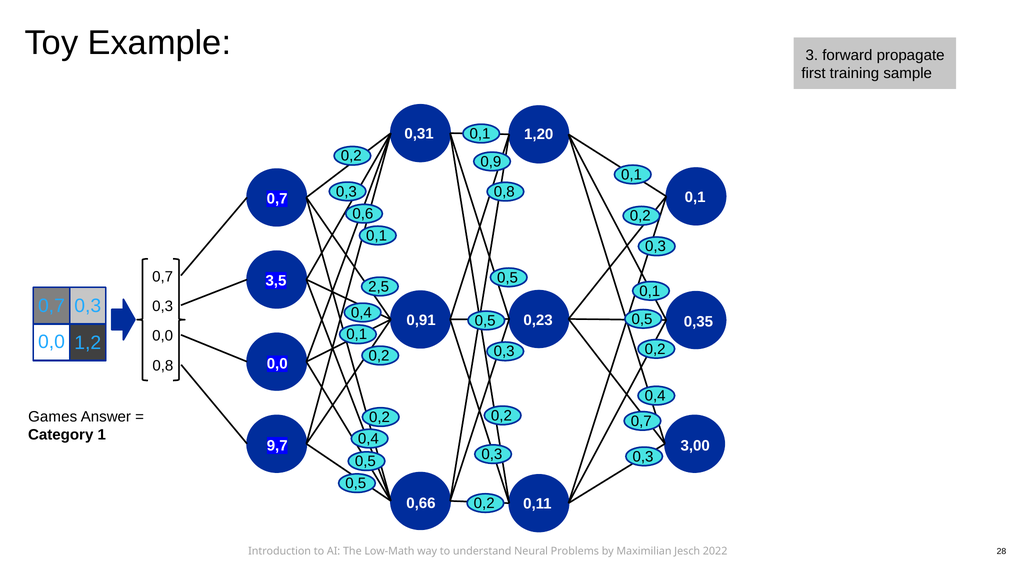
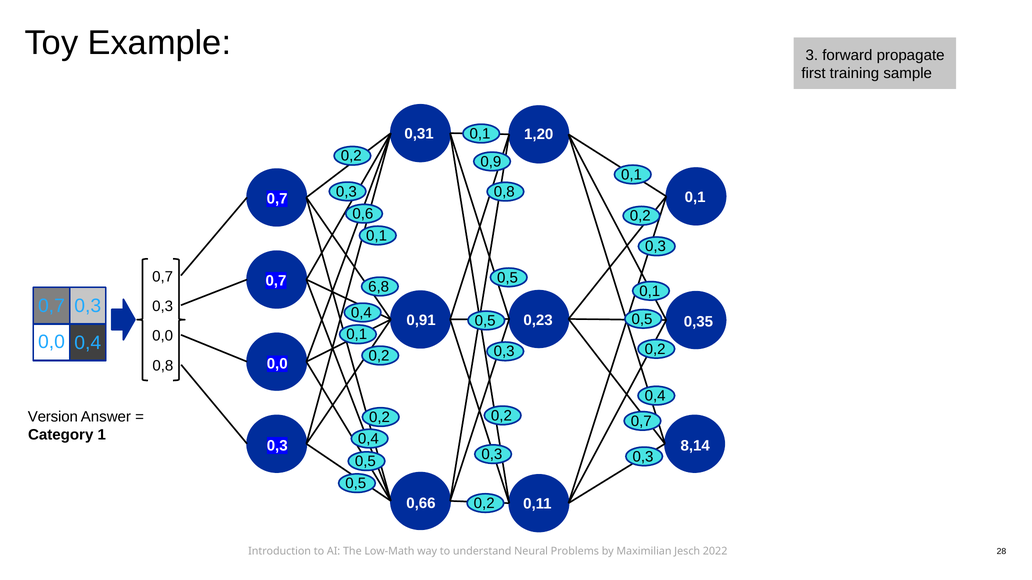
3,5: 3,5 -> 0,7 (276, 281)
2,5: 2,5 -> 6,8 (379, 287)
0,0 1,2: 1,2 -> 0,4 (88, 343)
Games: Games -> Version (53, 417)
3,00: 3,00 -> 8,14 (695, 446)
9,7: 9,7 -> 0,3 (277, 446)
